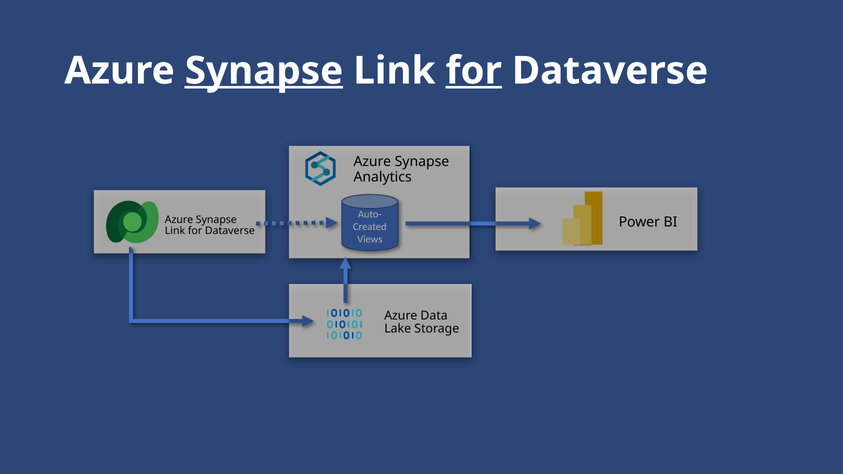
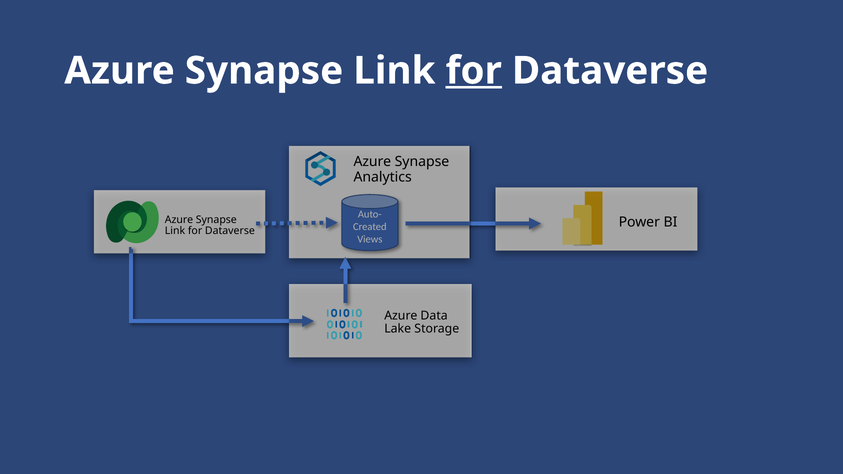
Synapse underline: present -> none (264, 71)
